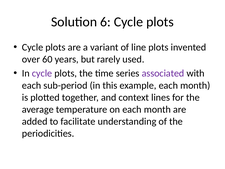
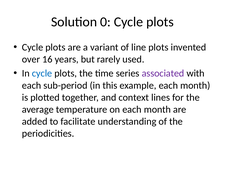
6: 6 -> 0 (105, 22)
60: 60 -> 16 (47, 59)
cycle colour: purple -> blue (42, 73)
